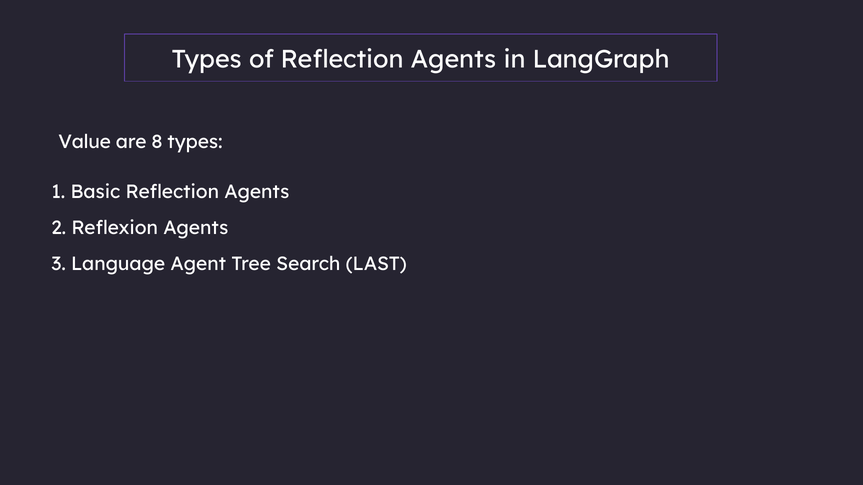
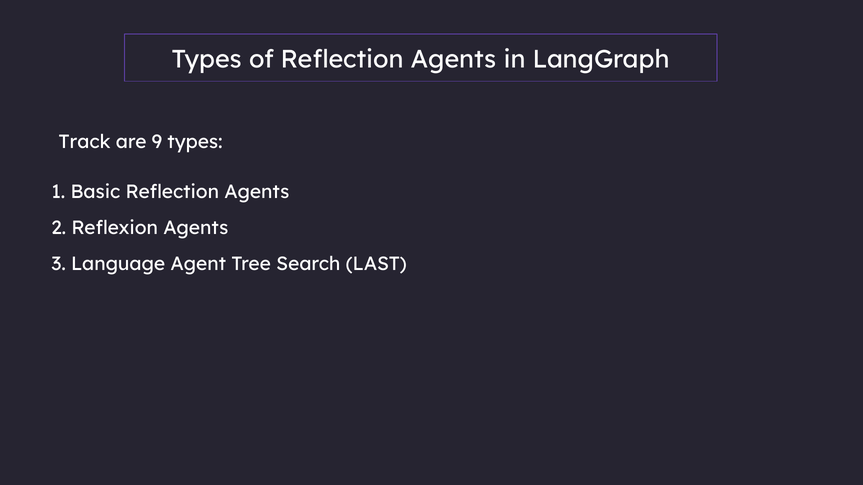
Value: Value -> Track (85, 142)
8: 8 -> 9 (157, 142)
